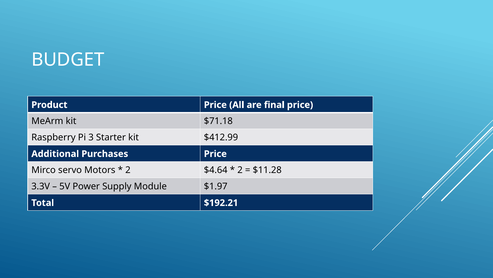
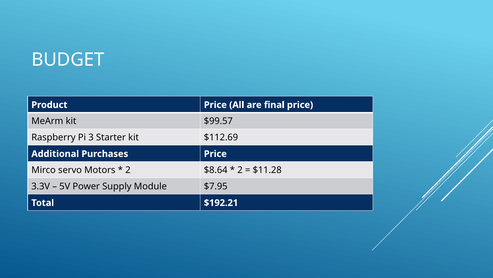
$71.18: $71.18 -> $99.57 (218, 121)
$412.99: $412.99 -> $112.69 (221, 137)
$4.64: $4.64 -> $8.64 (216, 170)
$1.97: $1.97 -> $7.95 (216, 186)
